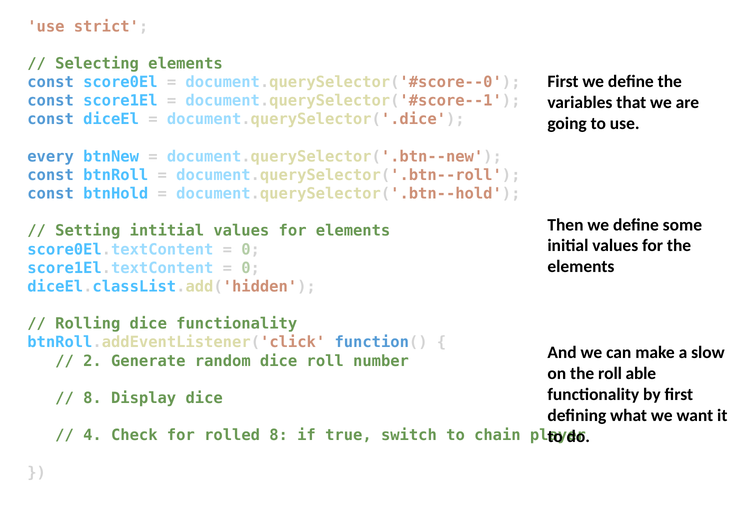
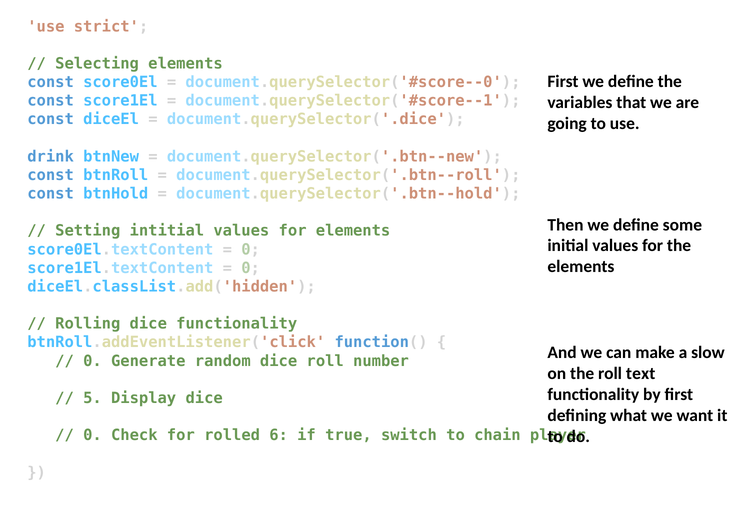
every: every -> drink (51, 157)
2: 2 -> 0 (92, 361)
able: able -> text (641, 374)
8: 8 -> 5 (92, 398)
4: 4 -> 0 (92, 436)
rolled 8: 8 -> 6 (279, 436)
